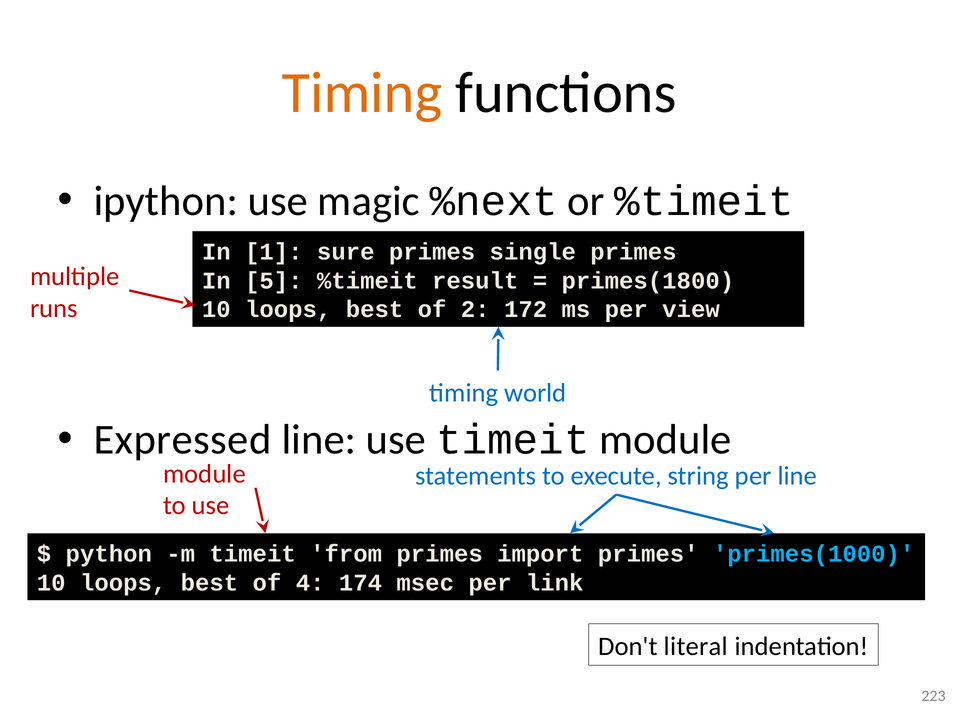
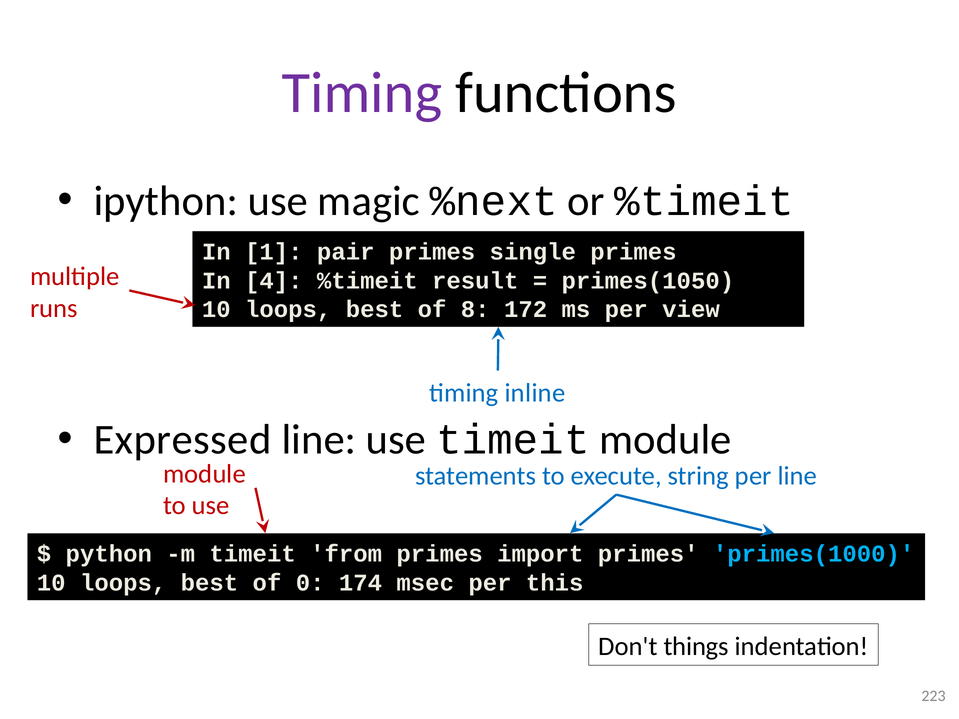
Timing colour: orange -> purple (362, 93)
sure: sure -> pair (346, 252)
5: 5 -> 4 (274, 281)
primes(1800: primes(1800 -> primes(1050 (648, 281)
2: 2 -> 8 (475, 310)
world: world -> inline (535, 393)
4: 4 -> 0 (310, 583)
link: link -> this (555, 583)
literal: literal -> things (696, 647)
